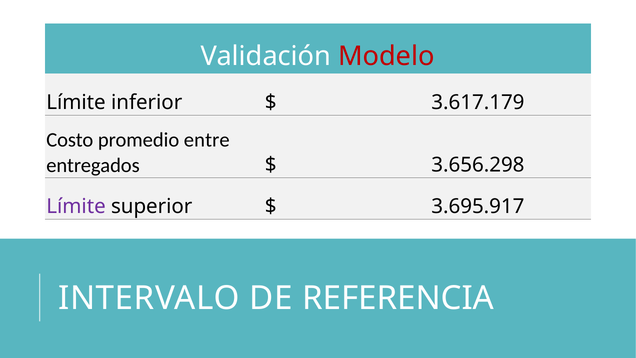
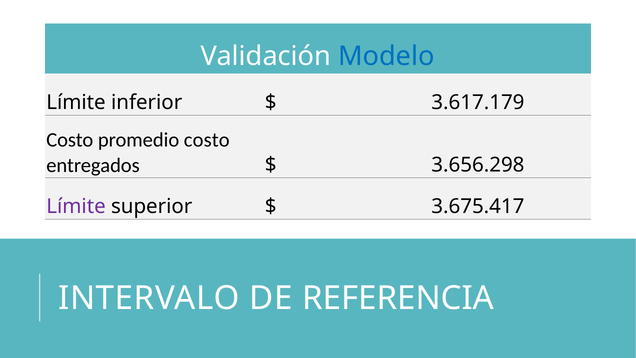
Modelo colour: red -> blue (386, 56)
promedio entre: entre -> costo (207, 140)
3.695.917: 3.695.917 -> 3.675.417 (478, 206)
